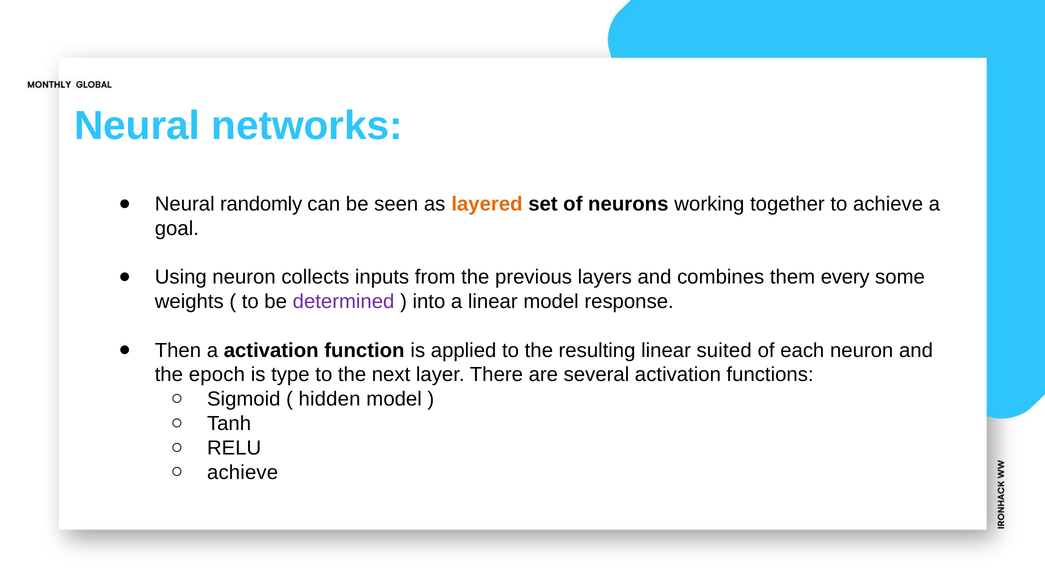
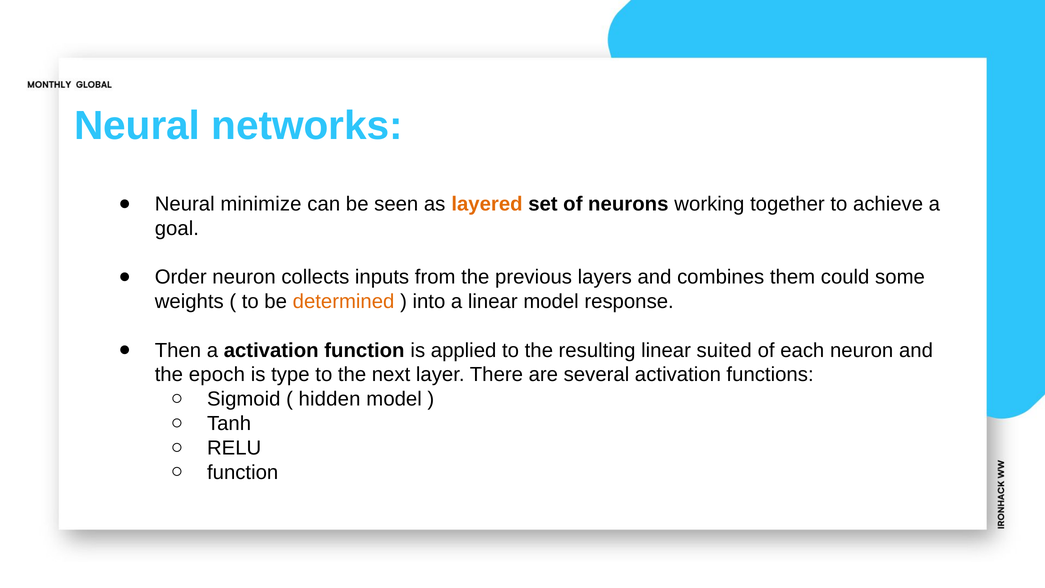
randomly: randomly -> minimize (261, 204)
Using: Using -> Order (181, 277)
every: every -> could (845, 277)
determined colour: purple -> orange (344, 301)
achieve: achieve -> function (243, 472)
